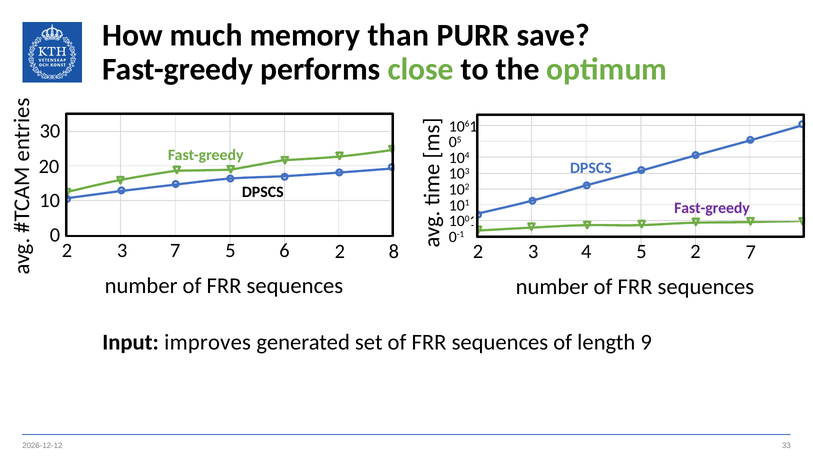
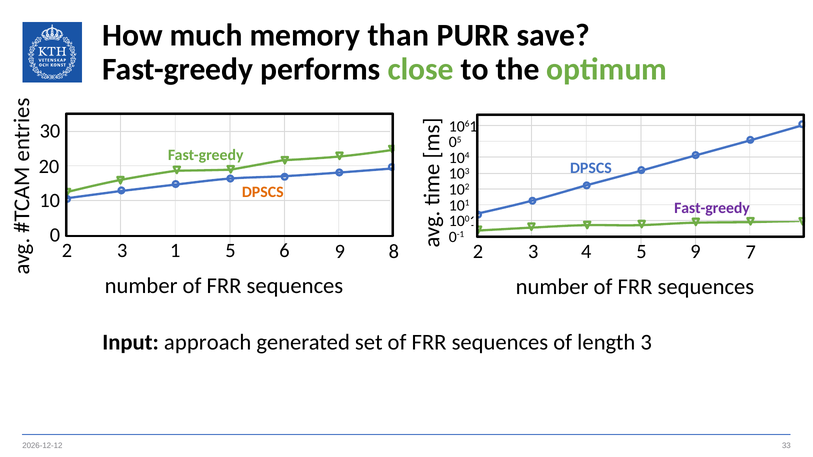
DPSCS colour: black -> orange (263, 192)
3 7: 7 -> 1 (175, 251)
6 2: 2 -> 9 (340, 252)
5 2: 2 -> 9 (695, 252)
improves: improves -> approach (208, 342)
length 9: 9 -> 3 (646, 342)
